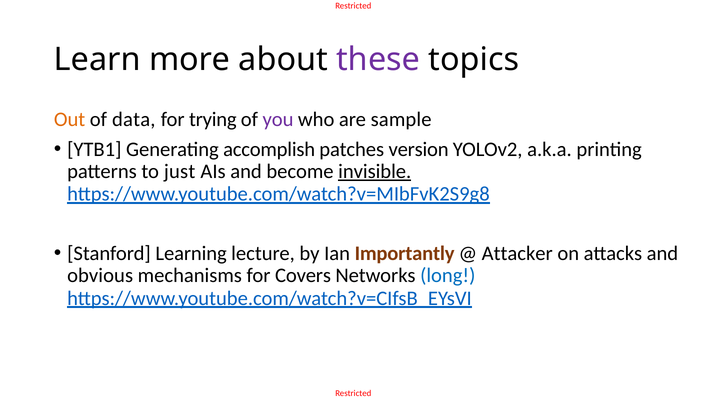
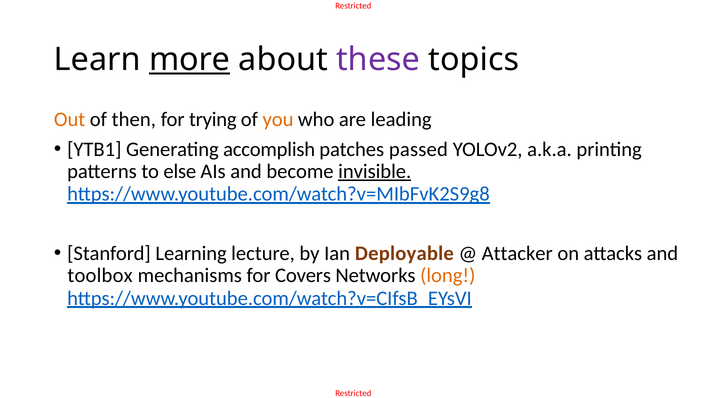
more underline: none -> present (190, 59)
data: data -> then (134, 119)
you colour: purple -> orange (278, 119)
sample: sample -> leading (401, 119)
version: version -> passed (418, 149)
just: just -> else (180, 171)
Importantly: Importantly -> Deployable (404, 253)
obvious: obvious -> toolbox (100, 275)
long colour: blue -> orange (448, 275)
